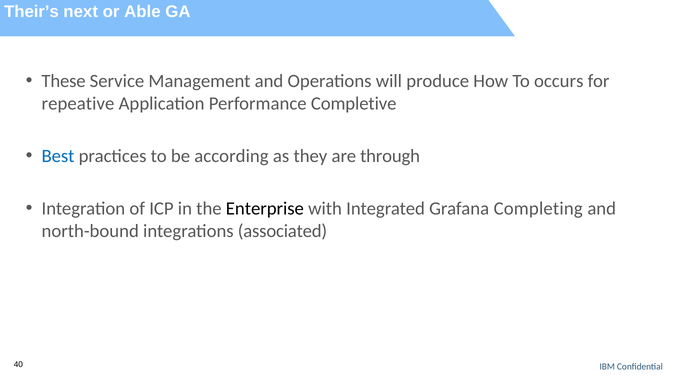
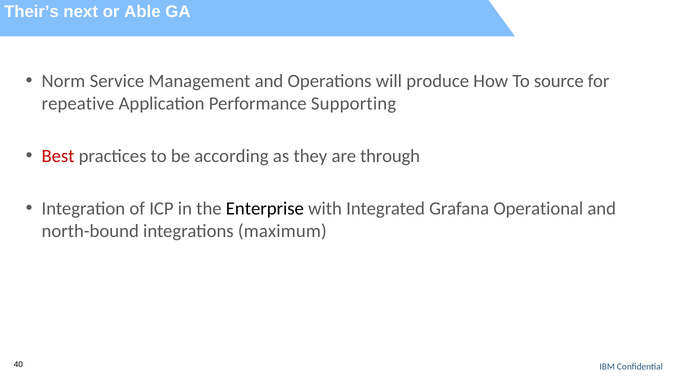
These: These -> Norm (63, 81)
occurs: occurs -> source (559, 81)
Completive: Completive -> Supporting (354, 104)
Best colour: blue -> red (58, 156)
Completing: Completing -> Operational (538, 208)
associated: associated -> maximum (282, 231)
